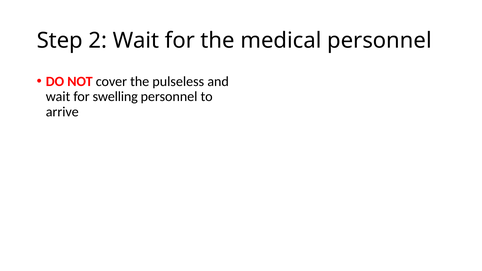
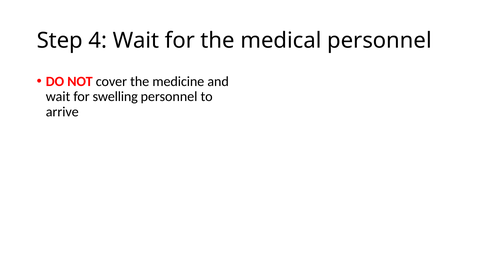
2: 2 -> 4 (98, 40)
pulseless: pulseless -> medicine (178, 81)
